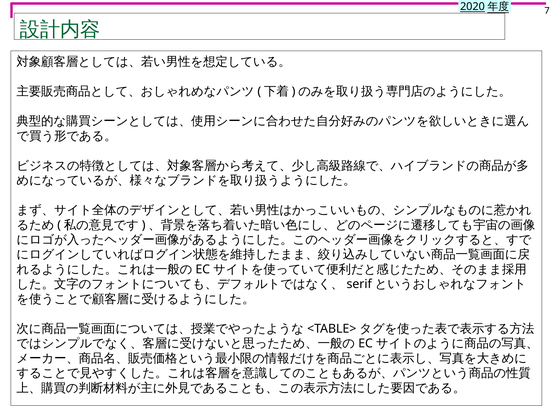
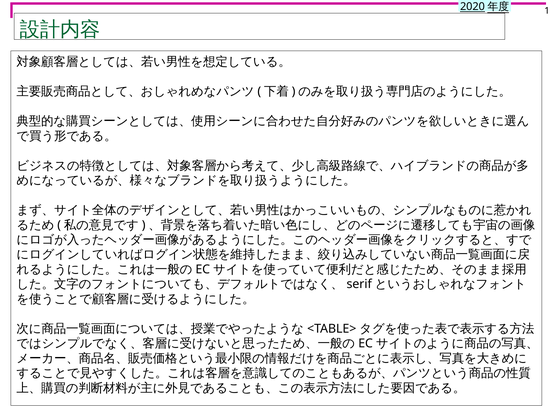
7: 7 -> 1 (547, 11)
